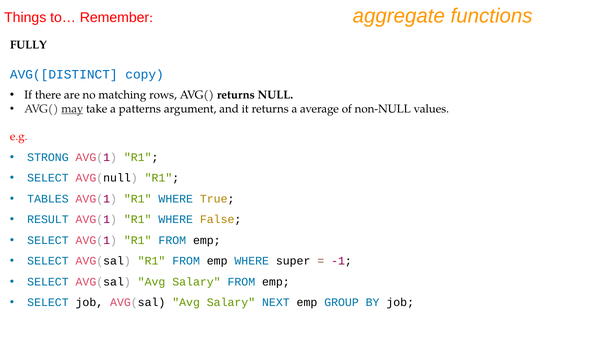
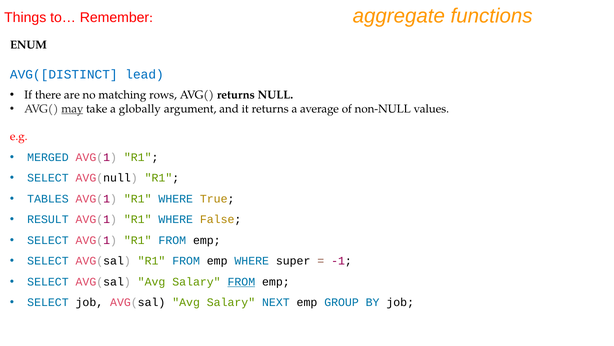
FULLY: FULLY -> ENUM (28, 45)
copy: copy -> lead (145, 74)
patterns: patterns -> globally (140, 109)
STRONG: STRONG -> MERGED (48, 157)
FROM underline: none -> present (241, 281)
